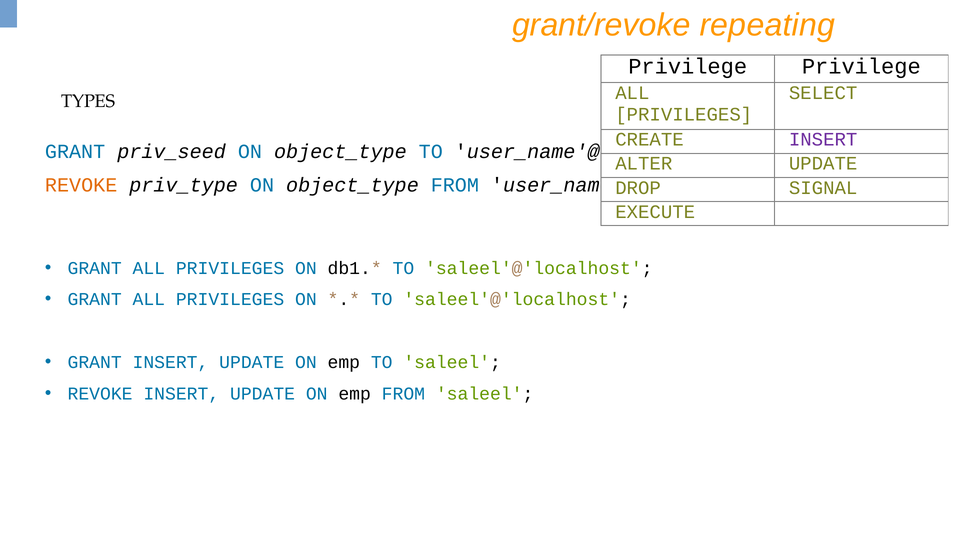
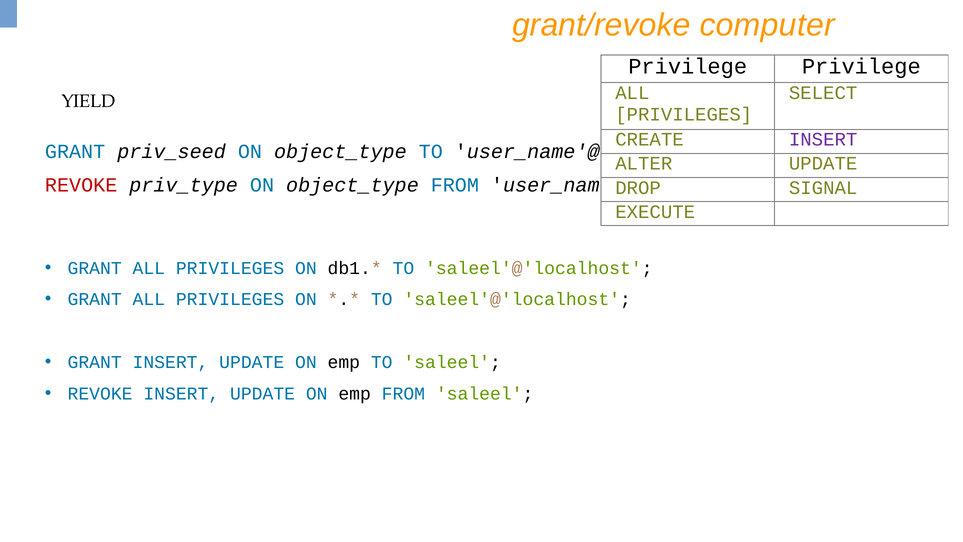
repeating: repeating -> computer (767, 25)
TYPES: TYPES -> YIELD (88, 101)
REVOKE colour: orange -> red (81, 185)
